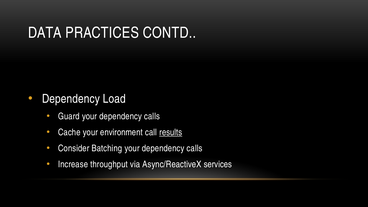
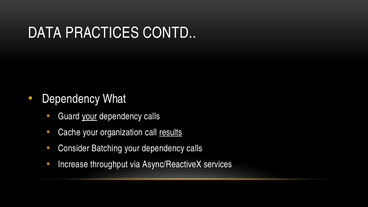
Load: Load -> What (114, 99)
your underline: none -> present (89, 116)
environment: environment -> organization (121, 132)
